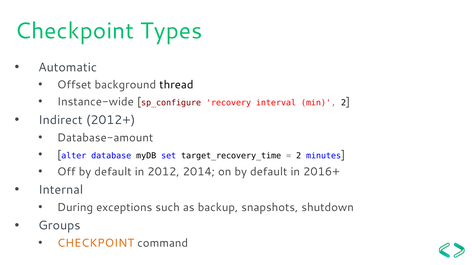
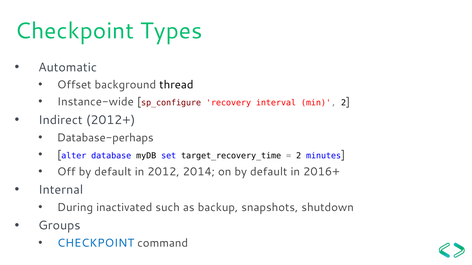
Database-amount: Database-amount -> Database-perhaps (105, 138)
exceptions: exceptions -> inactivated (124, 208)
CHECKPOINT colour: orange -> blue (96, 244)
